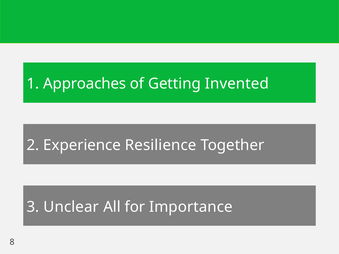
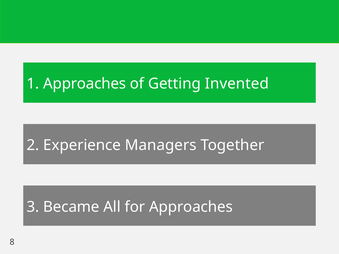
Resilience: Resilience -> Managers (161, 145)
Unclear: Unclear -> Became (71, 207)
for Importance: Importance -> Approaches (191, 207)
